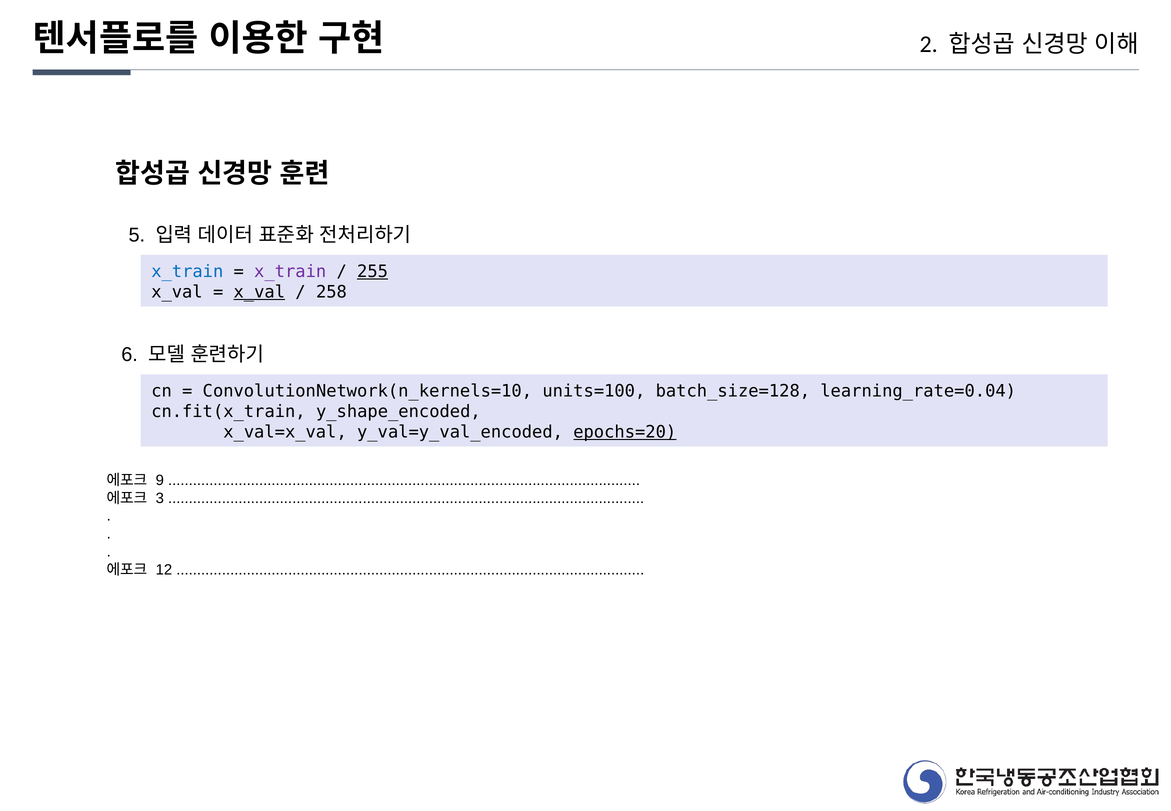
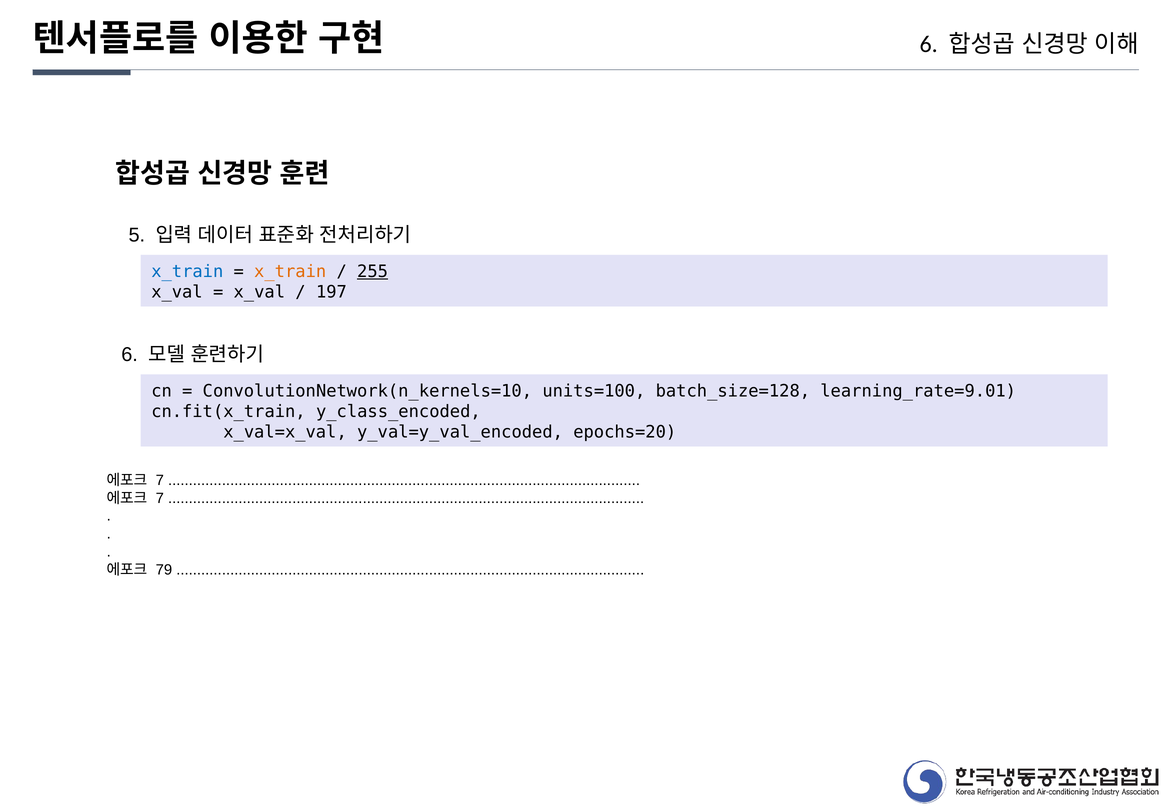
2: 2 -> 6 (929, 44)
x_train colour: purple -> orange (290, 271)
x_val underline: present -> none (259, 292)
258: 258 -> 197 (331, 292)
learning_rate=0.04: learning_rate=0.04 -> learning_rate=9.01 (918, 391)
y_shape_encoded: y_shape_encoded -> y_class_encoded (398, 411)
epochs=20 underline: present -> none (625, 432)
9: 9 -> 7 (160, 480)
3: 3 -> 7 (160, 498)
12: 12 -> 79 (164, 570)
